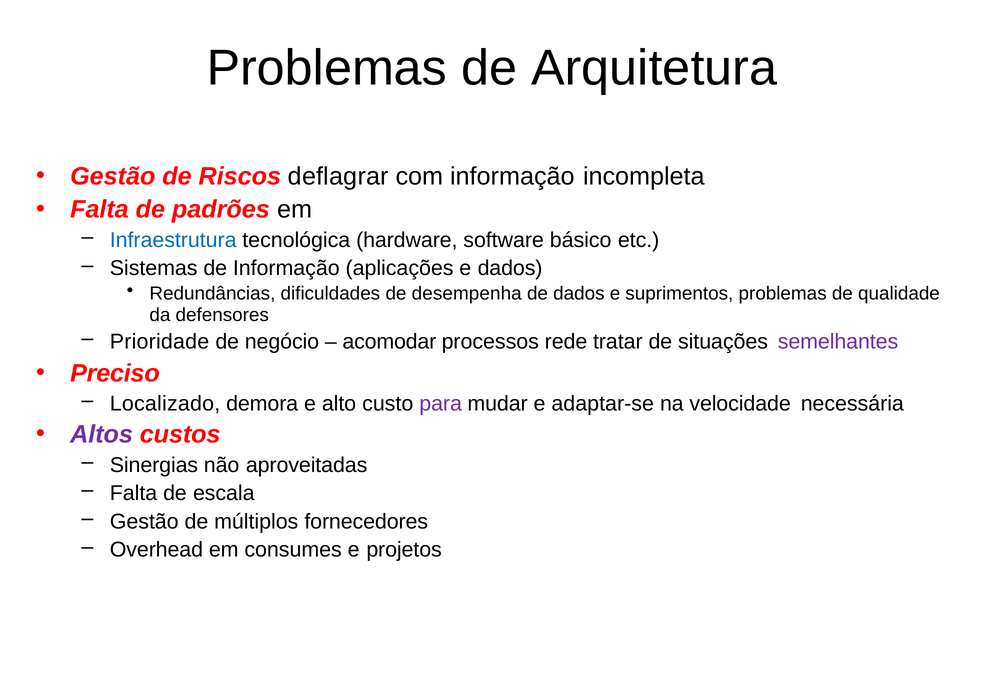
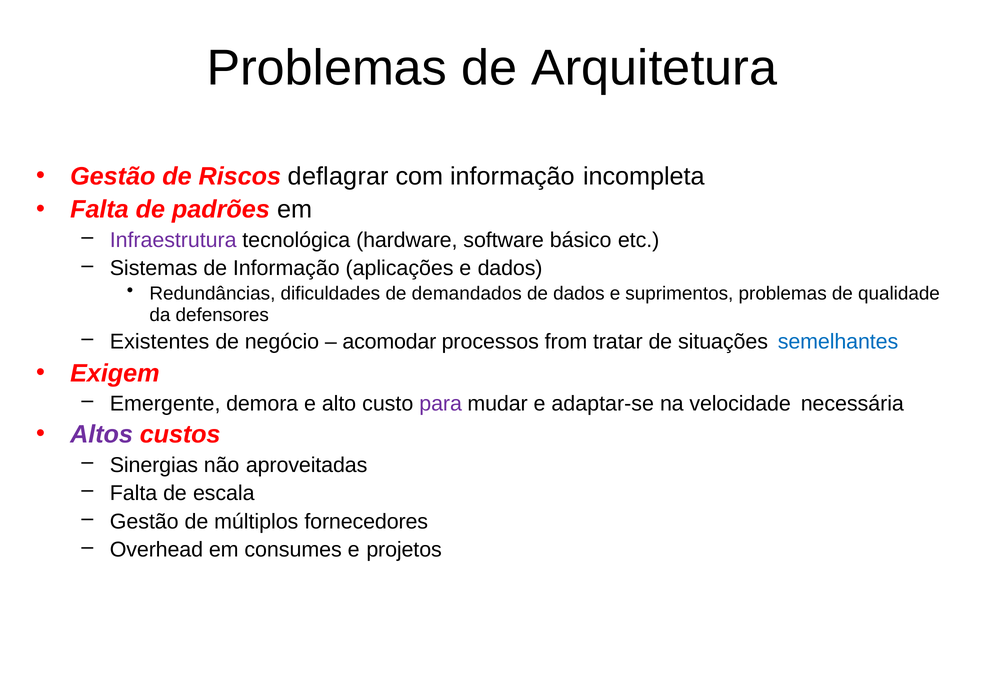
Infraestrutura colour: blue -> purple (173, 240)
desempenha: desempenha -> demandados (467, 294)
Prioridade: Prioridade -> Existentes (160, 342)
rede: rede -> from (566, 342)
semelhantes colour: purple -> blue (838, 342)
Preciso: Preciso -> Exigem (115, 374)
Localizado: Localizado -> Emergente (165, 404)
